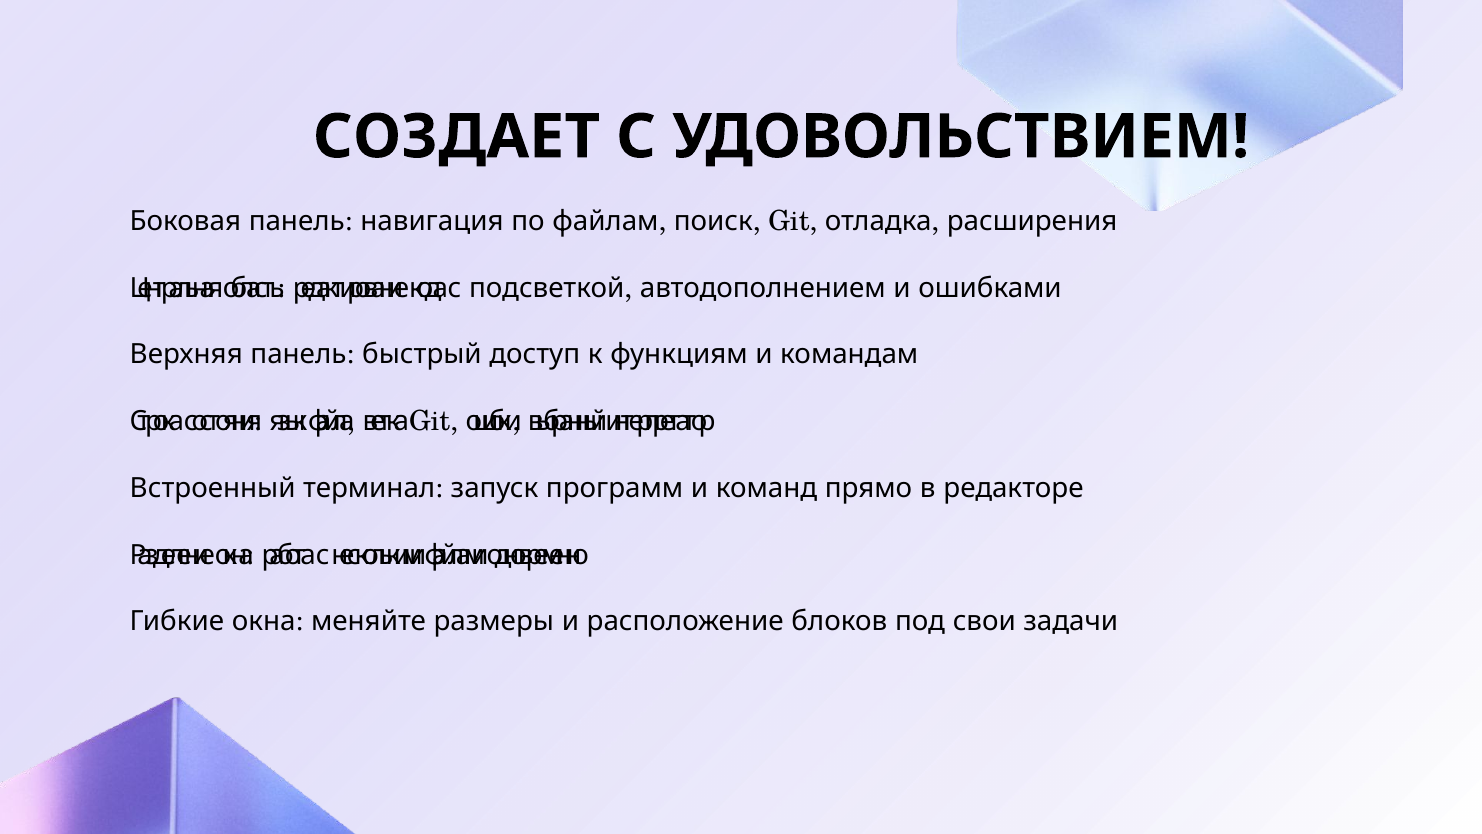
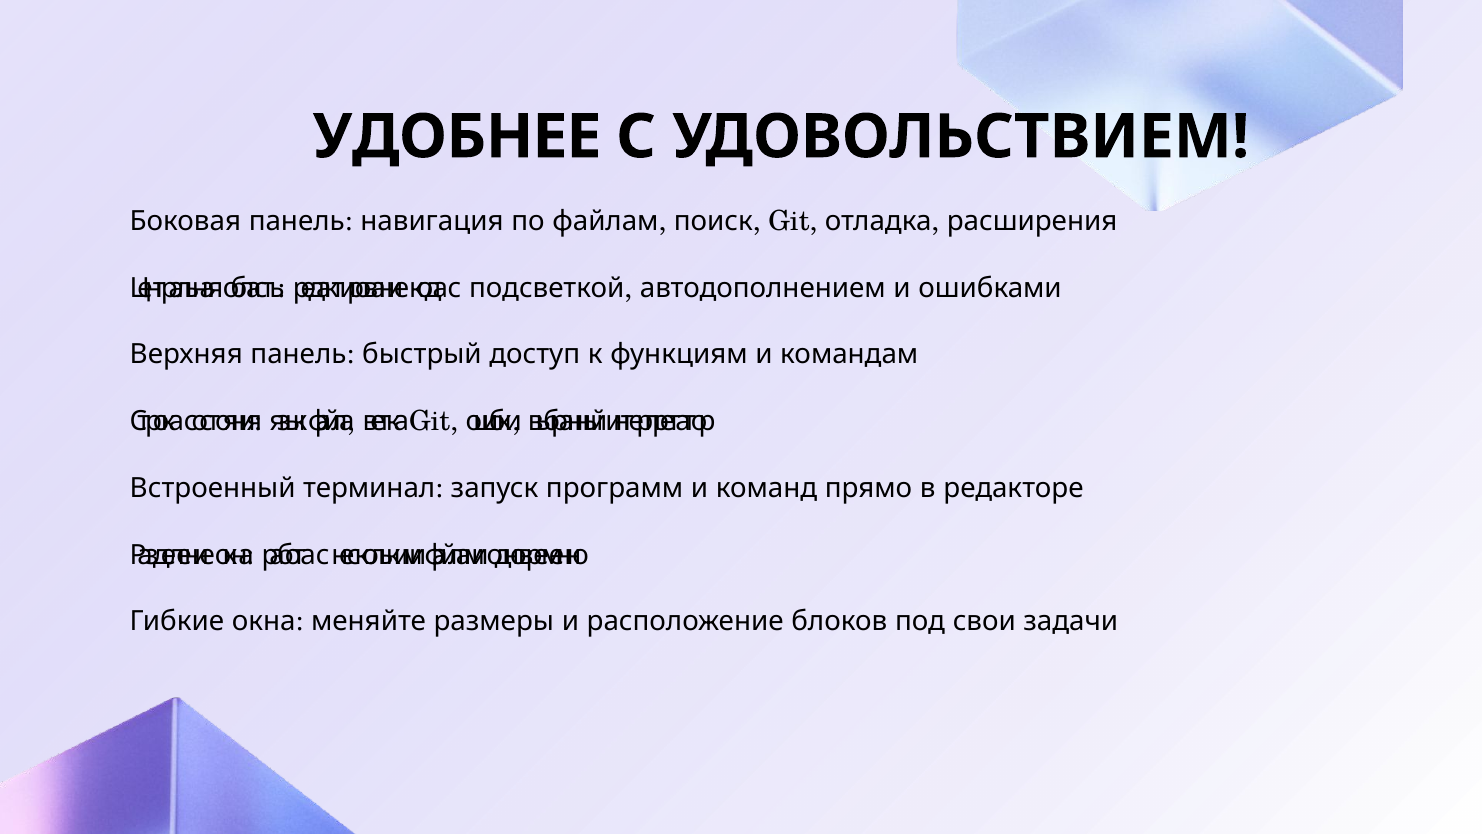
СОЗДАЕТ: СОЗДАЕТ -> УДОБНЕЕ (457, 137)
